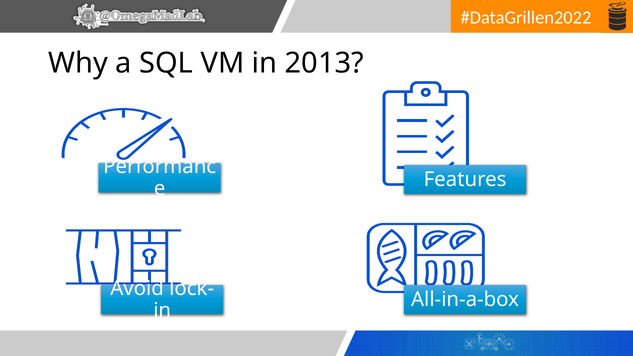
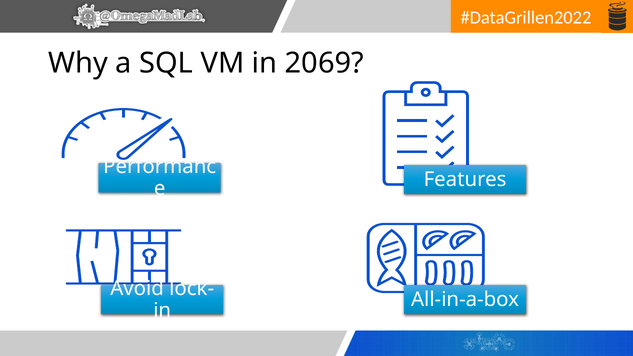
2013: 2013 -> 2069 (324, 63)
